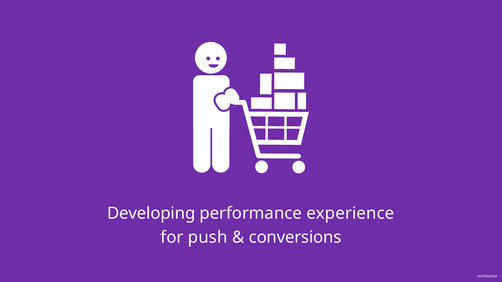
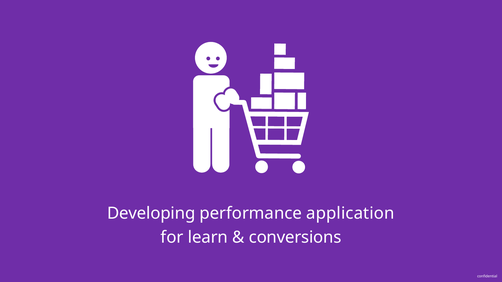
experience: experience -> application (350, 214)
push: push -> learn (208, 238)
